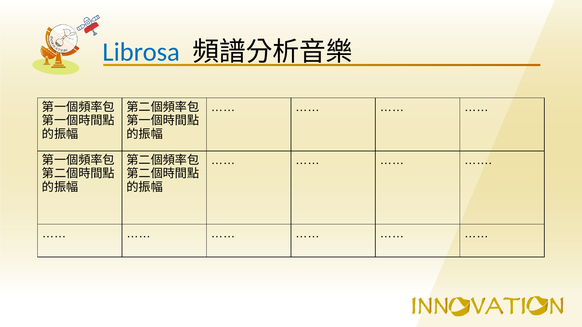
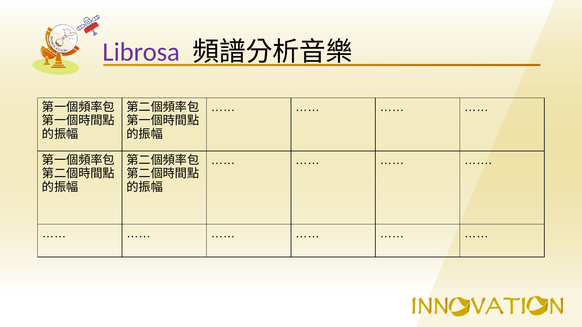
Librosa colour: blue -> purple (141, 52)
